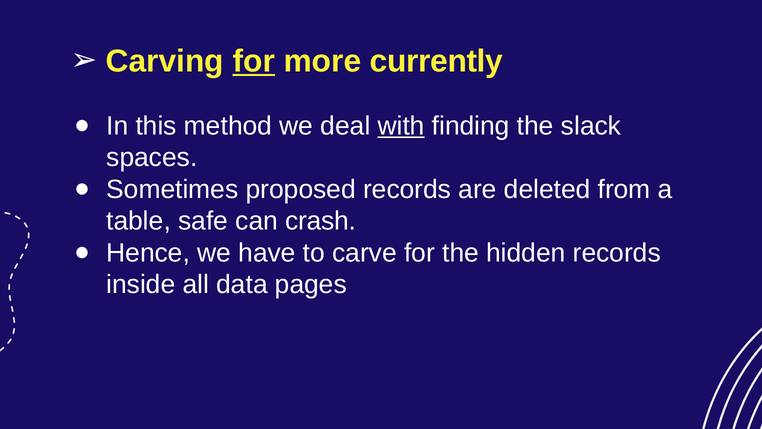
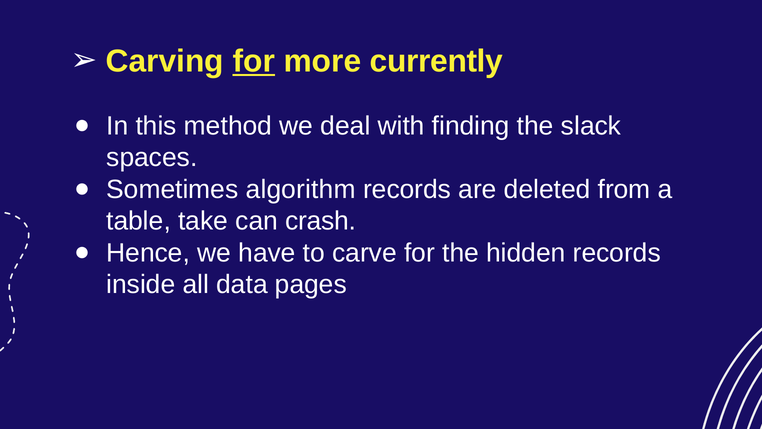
with underline: present -> none (401, 126)
proposed: proposed -> algorithm (301, 189)
safe: safe -> take (203, 221)
